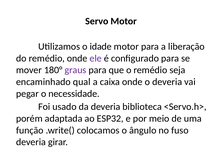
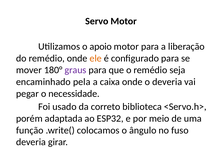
idade: idade -> apoio (101, 47)
ele colour: purple -> orange (96, 58)
qual: qual -> pela (82, 82)
da deveria: deveria -> correto (106, 107)
